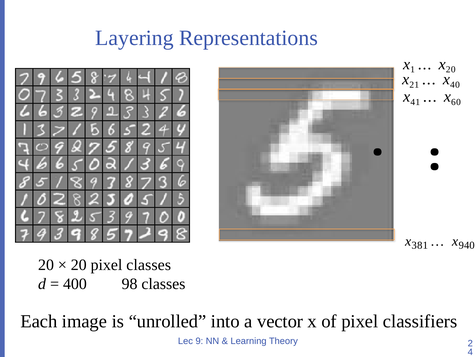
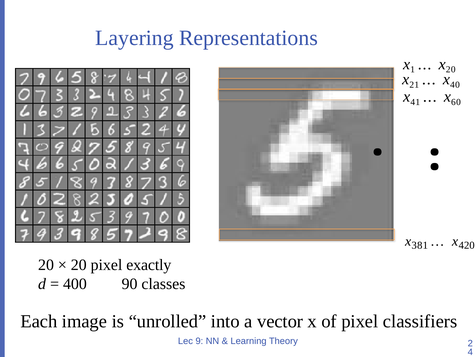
940: 940 -> 420 (467, 245)
pixel classes: classes -> exactly (149, 265)
98: 98 -> 90 (130, 284)
